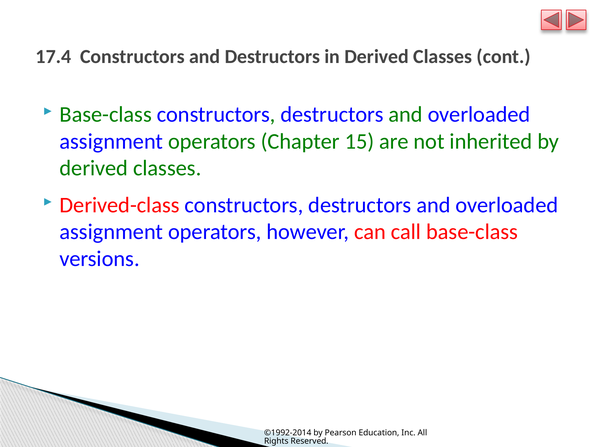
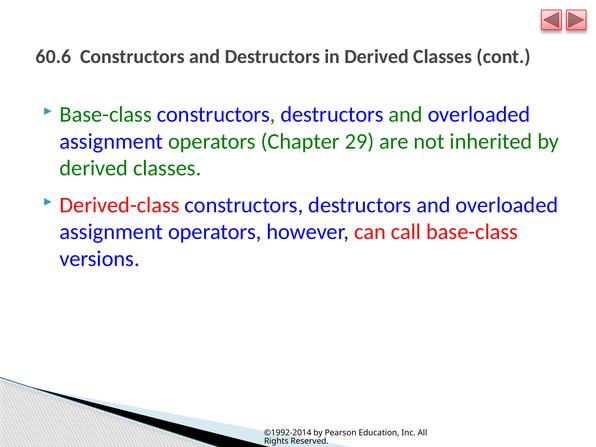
17.4: 17.4 -> 60.6 (53, 57)
15: 15 -> 29 (359, 141)
